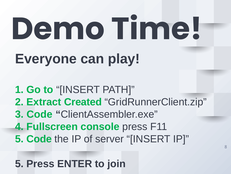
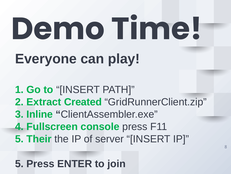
3 Code: Code -> Inline (40, 114)
5 Code: Code -> Their (39, 138)
